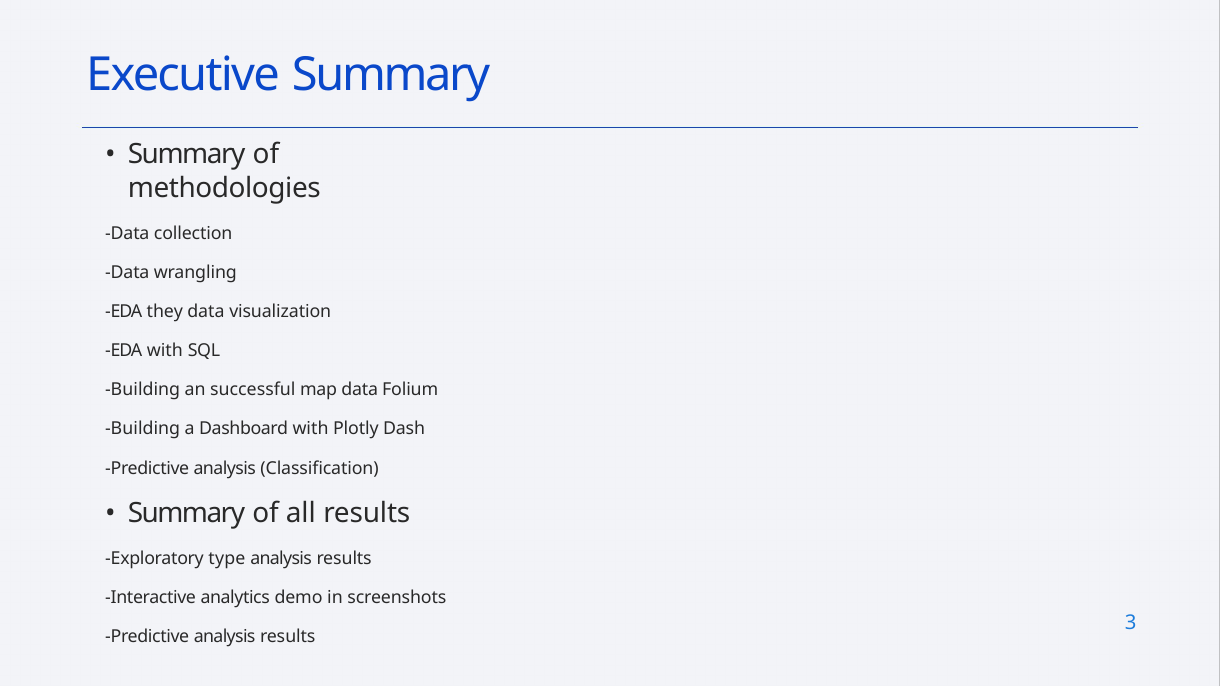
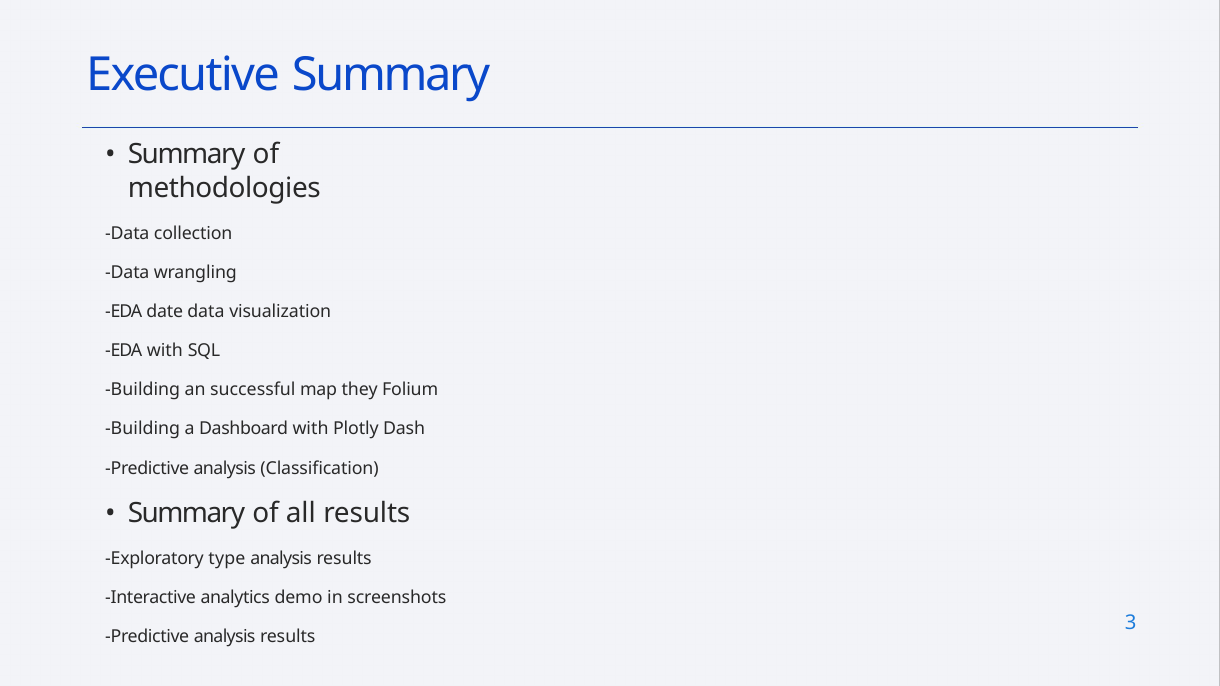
they: they -> date (165, 312)
map data: data -> they (360, 390)
